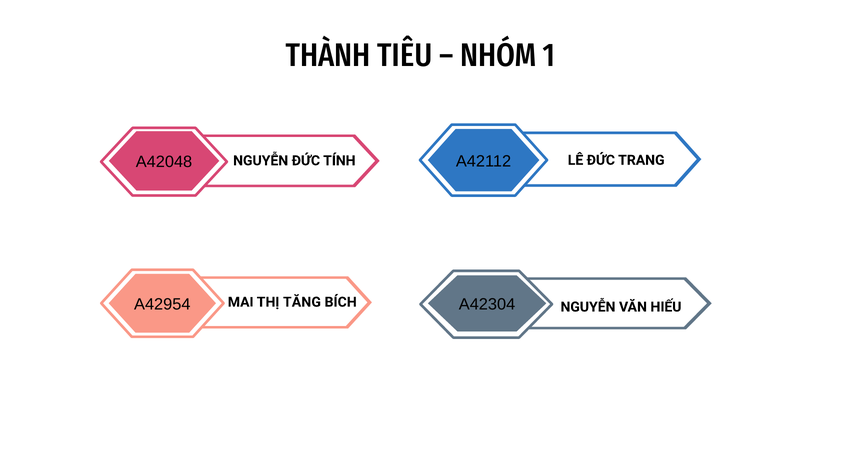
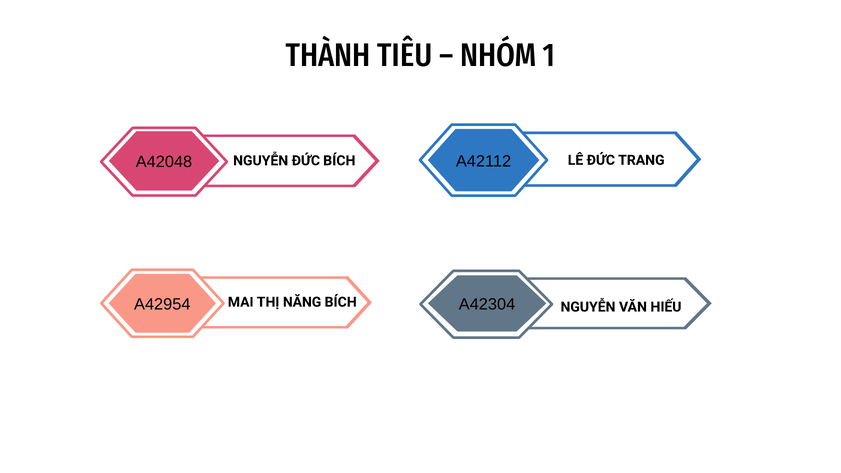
ĐỨC TÍNH: TÍNH -> BÍCH (339, 161)
TĂNG: TĂNG -> NĂNG (302, 302)
